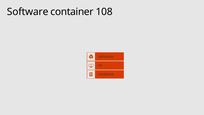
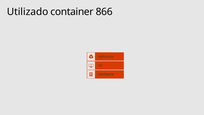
Software: Software -> Utilizado (28, 12)
108: 108 -> 866 (104, 12)
